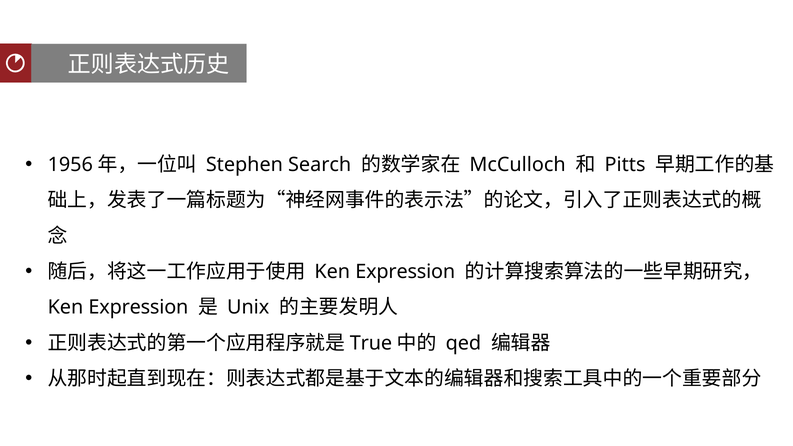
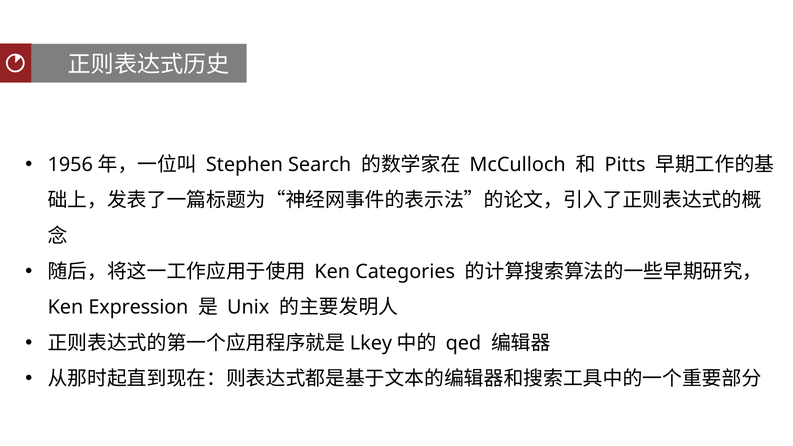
Expression: Expression -> Categories (405, 272)
True: True -> Lkey (371, 343)
